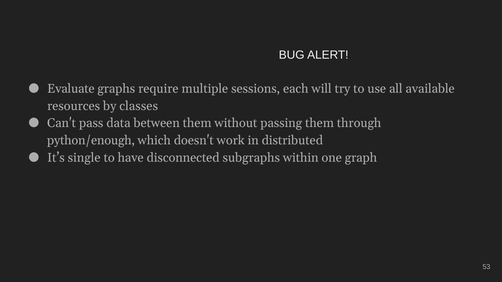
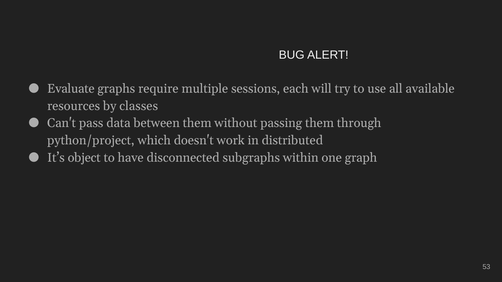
python/enough: python/enough -> python/project (91, 141)
single: single -> object (84, 158)
